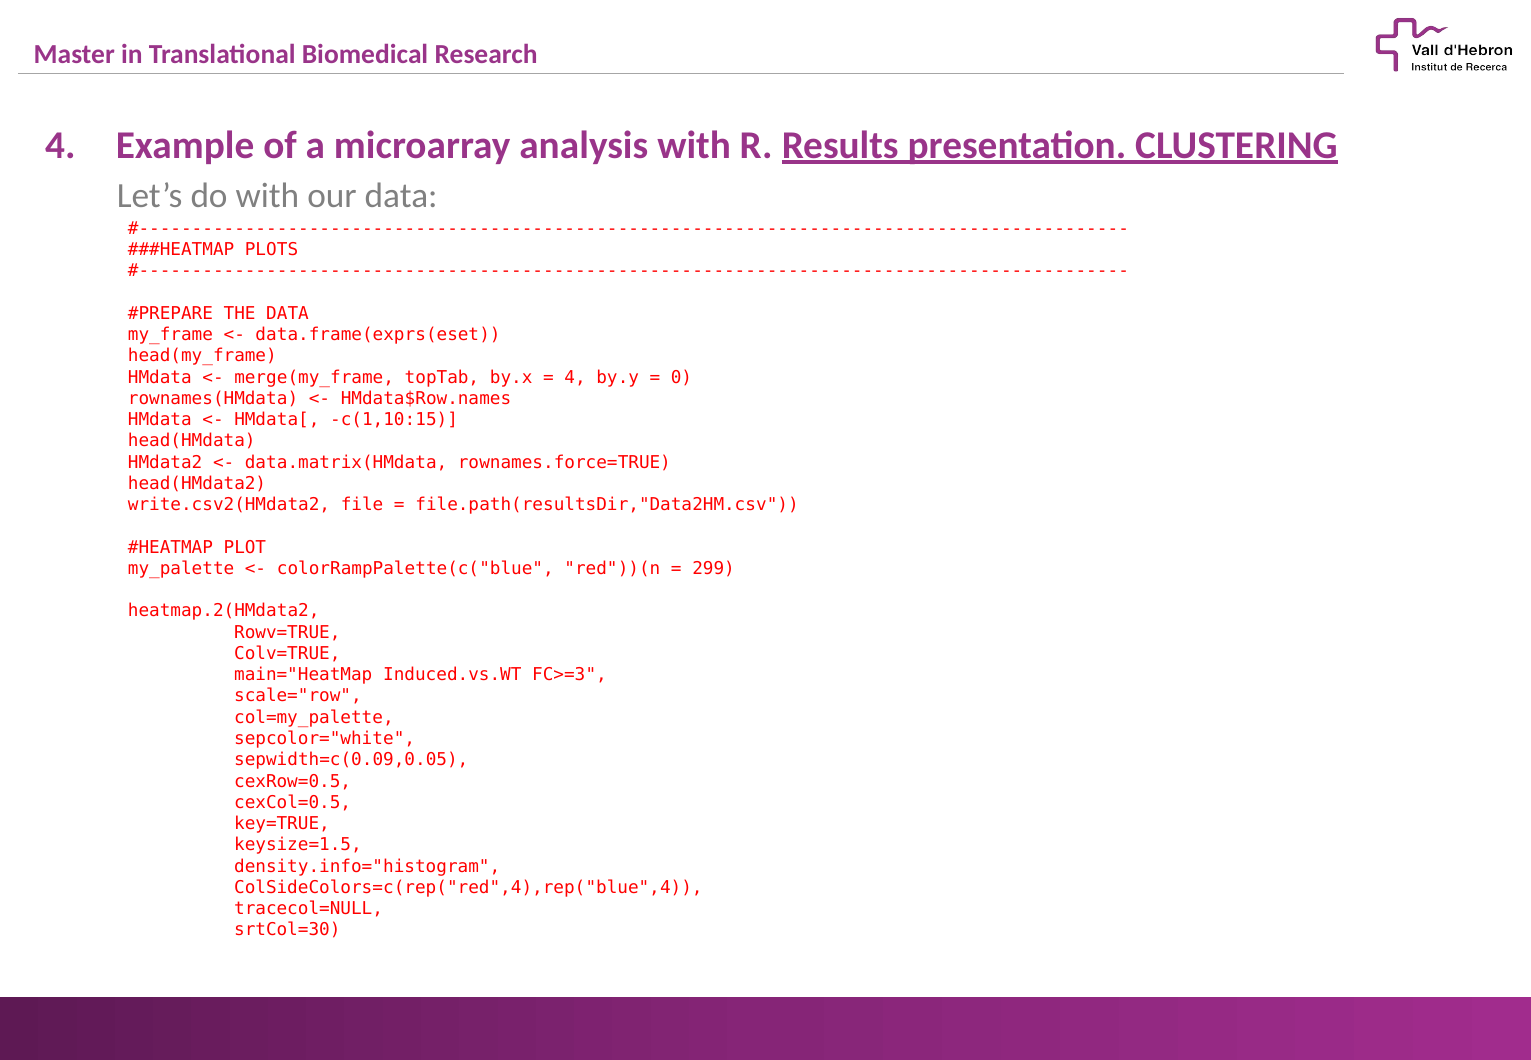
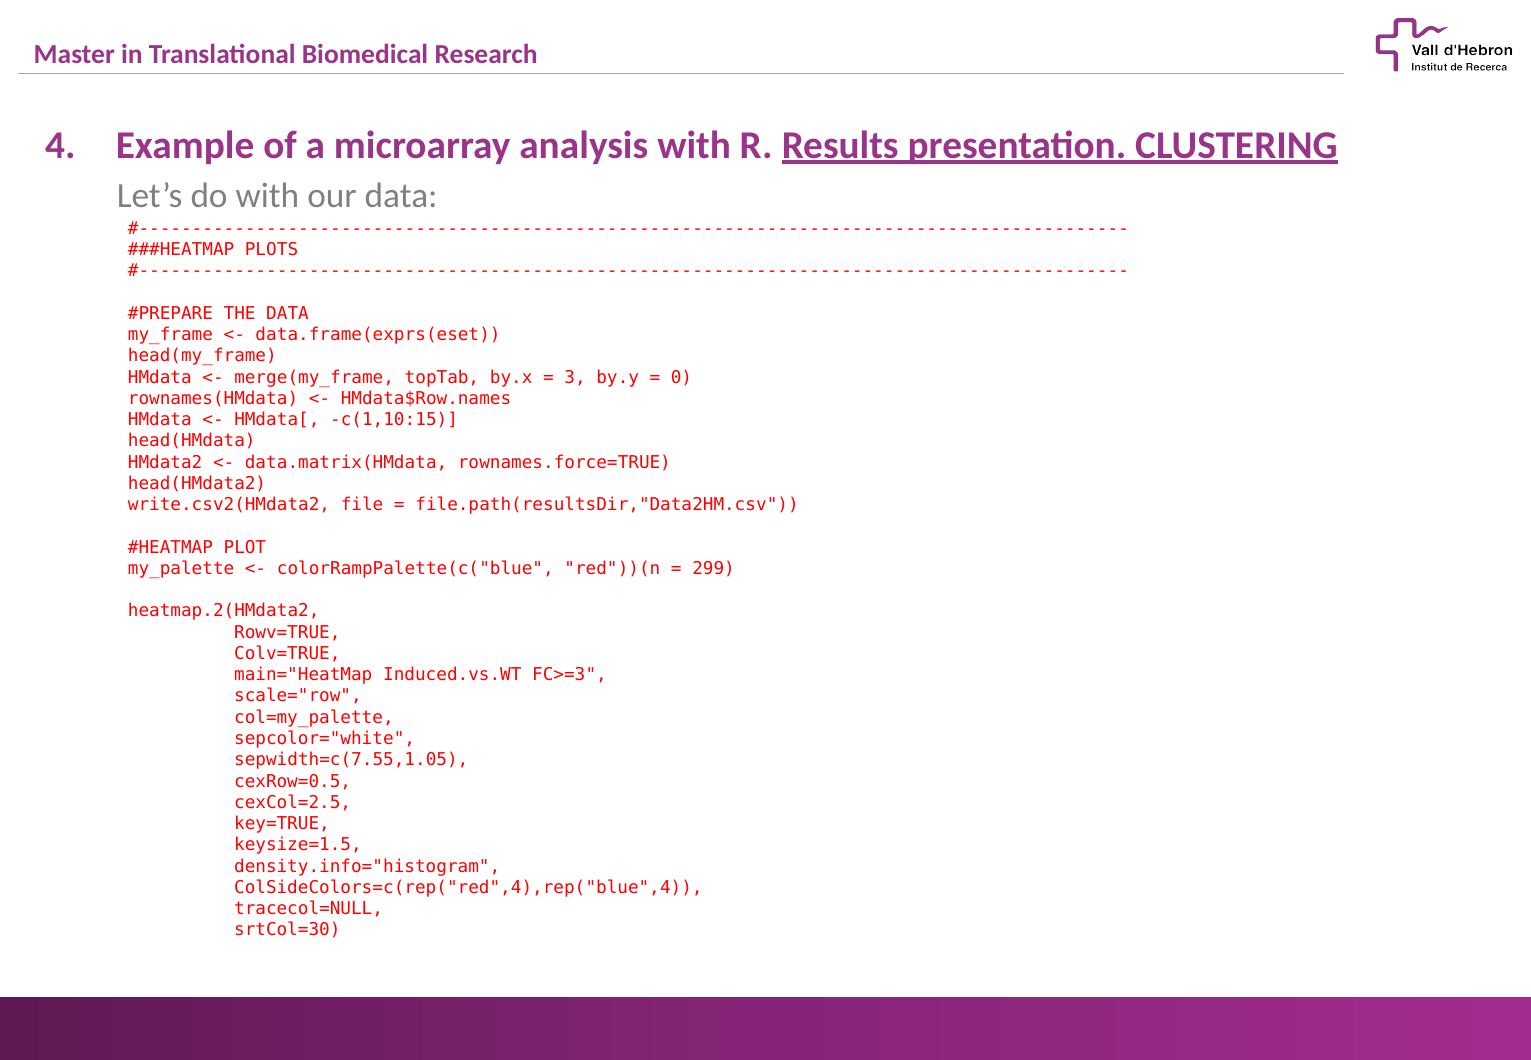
4: 4 -> 3 (575, 377)
sepwidth=c(0.09,0.05: sepwidth=c(0.09,0.05 -> sepwidth=c(7.55,1.05 (351, 760)
cexCol=0.5: cexCol=0.5 -> cexCol=2.5 (293, 802)
